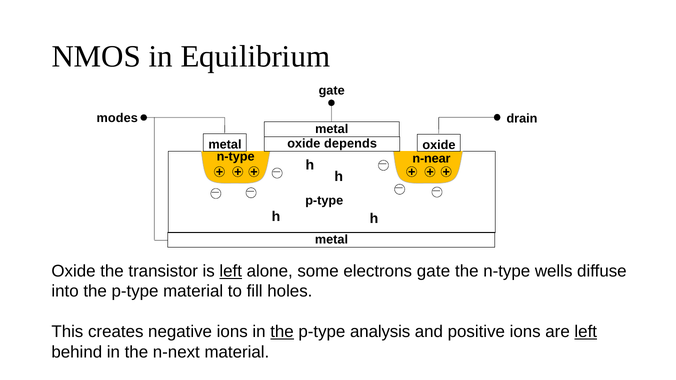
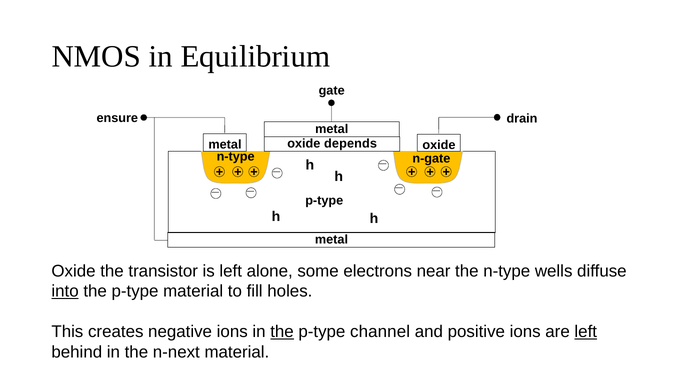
modes: modes -> ensure (117, 118)
n-near: n-near -> n-gate (431, 159)
left underline: present -> none (231, 271)
electrons gate: gate -> near (434, 271)
into underline: none -> present (65, 292)
analysis: analysis -> channel (380, 332)
